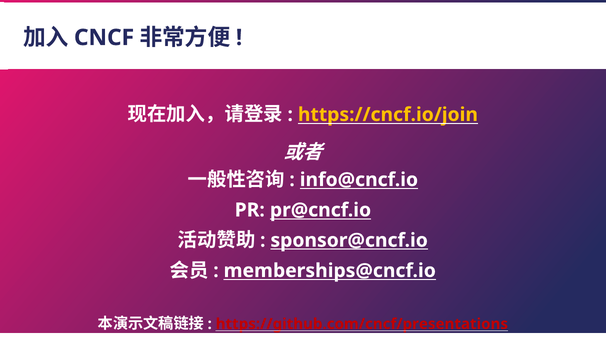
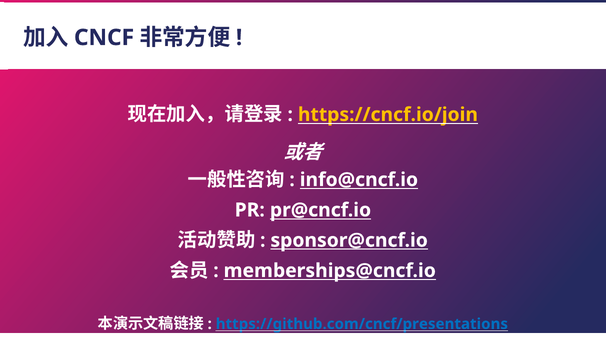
https://github.com/cncf/presentations colour: red -> blue (362, 324)
